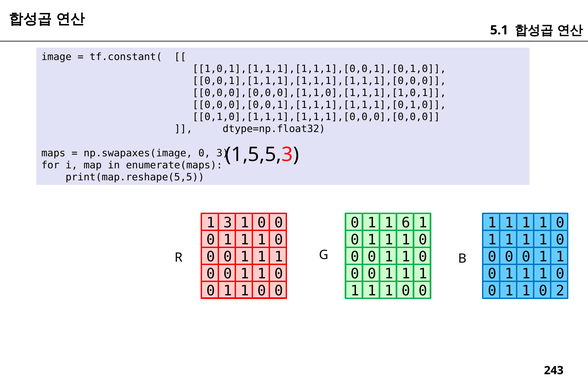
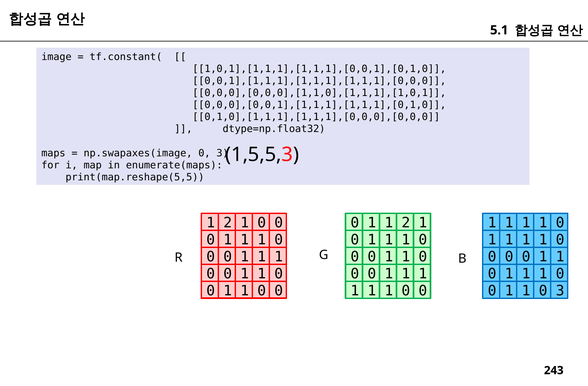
3: 3 -> 2 (228, 223)
1 1 6: 6 -> 2 (406, 223)
1 0 2: 2 -> 3 (560, 291)
